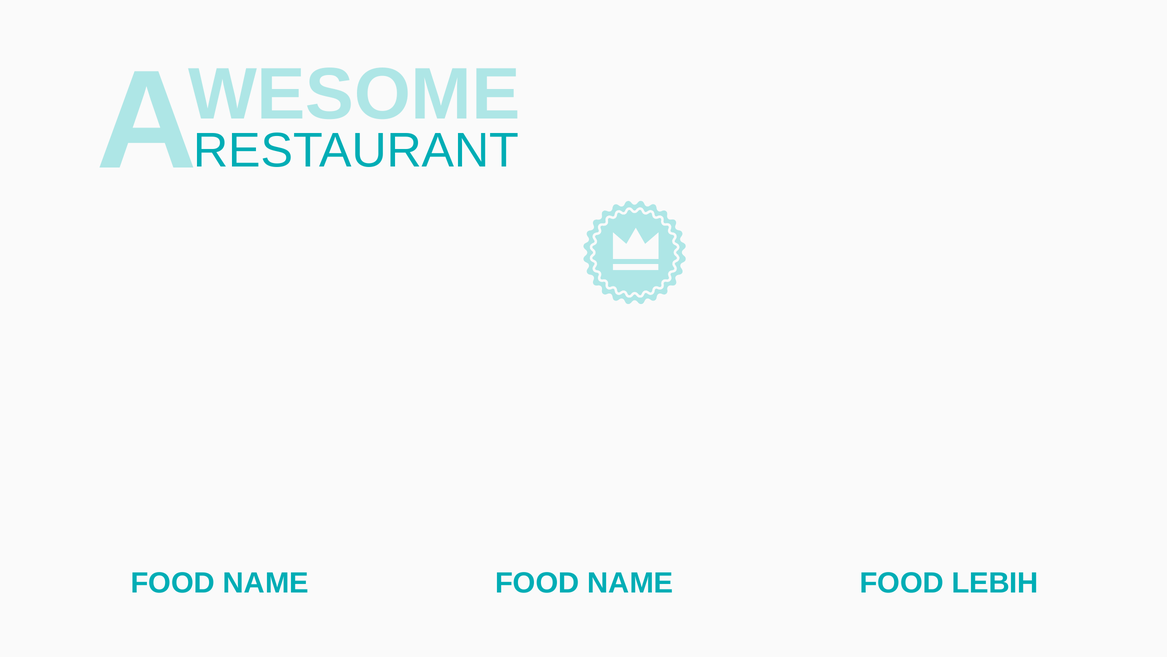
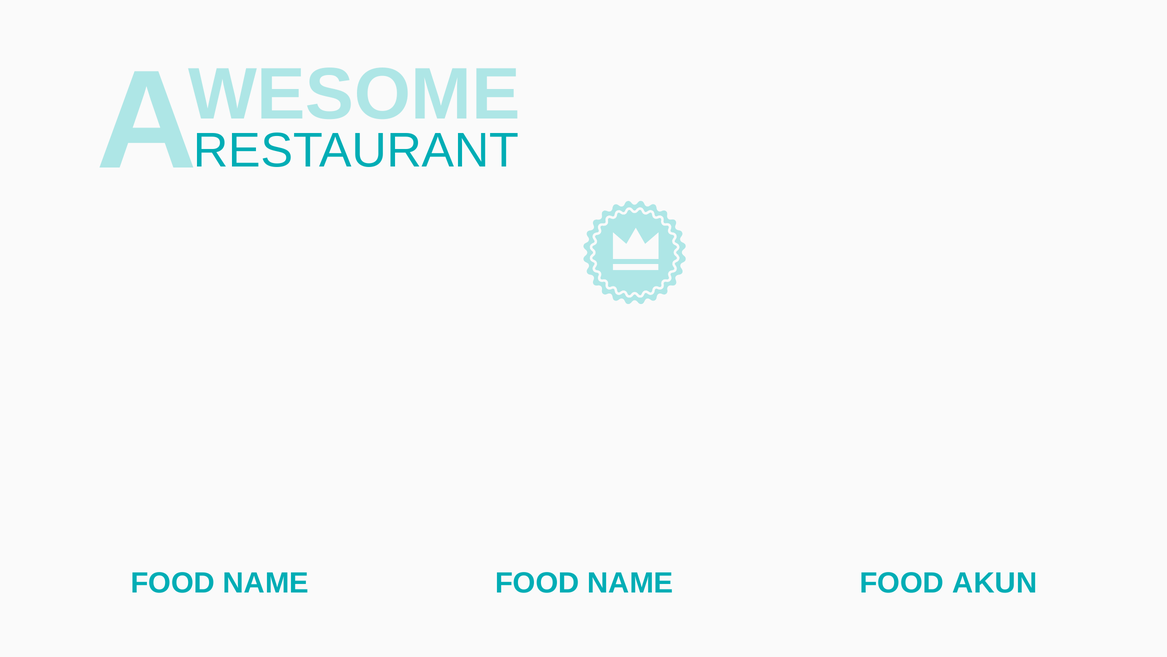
LEBIH: LEBIH -> AKUN (995, 583)
